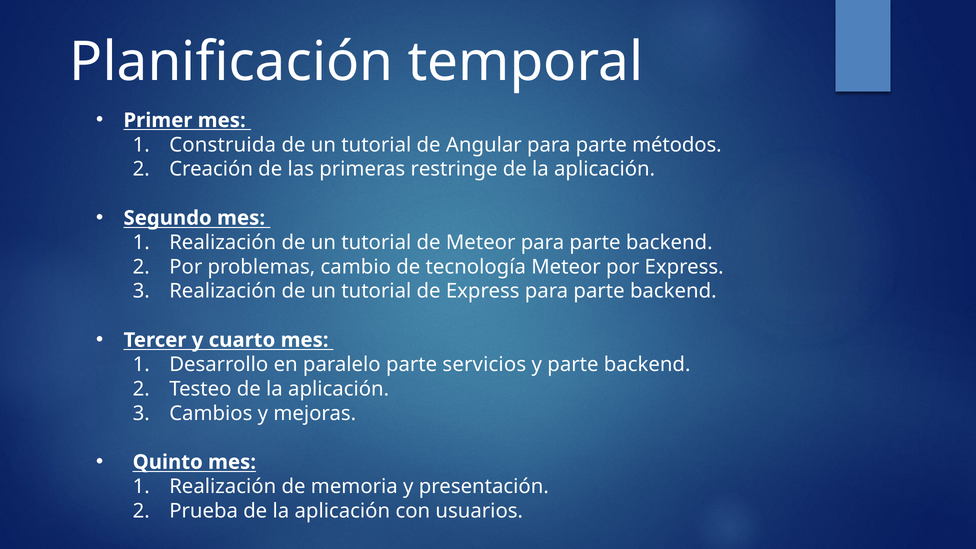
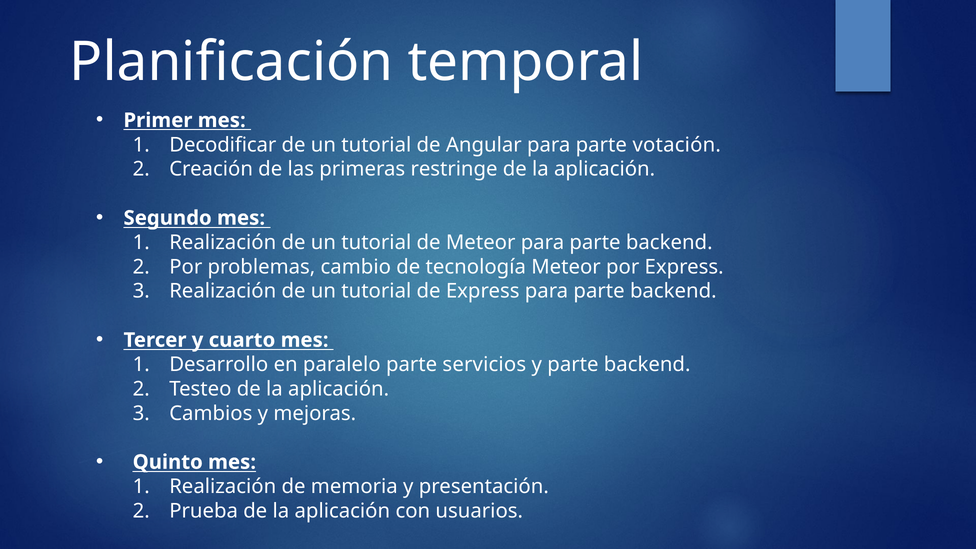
Construida: Construida -> Decodificar (223, 145)
métodos: métodos -> votación (677, 145)
